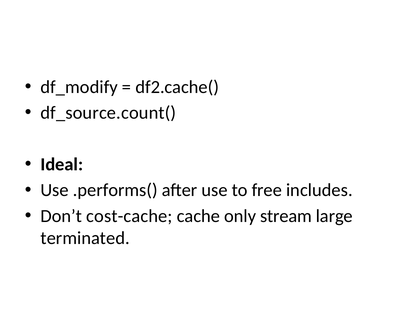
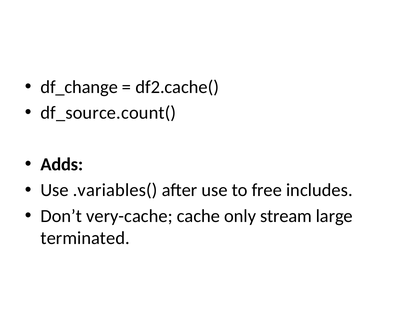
df_modify: df_modify -> df_change (79, 87)
Ideal: Ideal -> Adds (62, 165)
.performs(: .performs( -> .variables( (115, 190)
cost-cache: cost-cache -> very-cache (129, 216)
